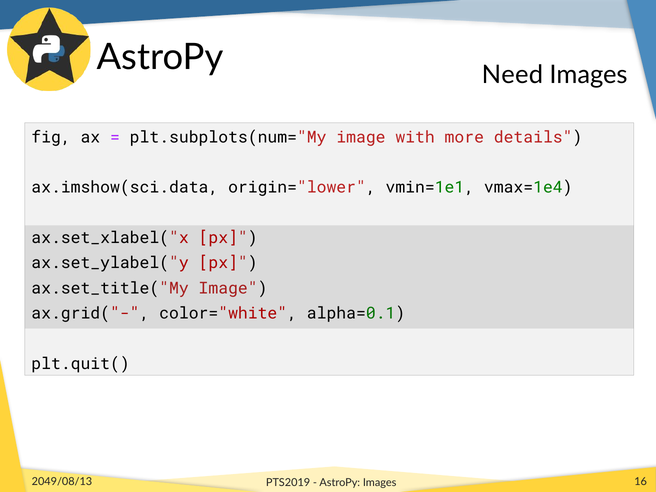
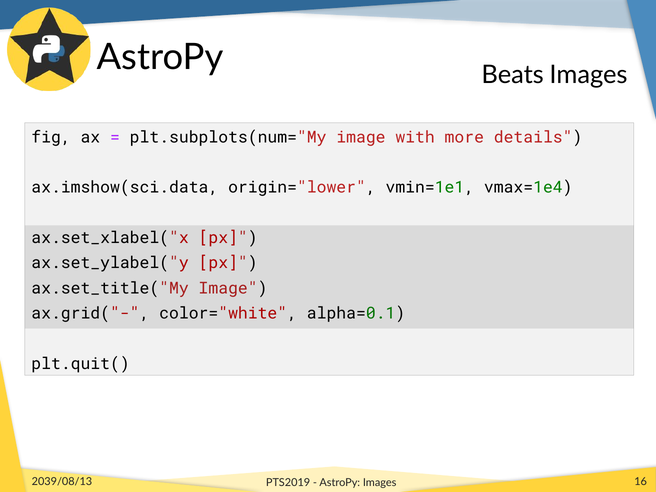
Need: Need -> Beats (513, 75)
2049/08/13: 2049/08/13 -> 2039/08/13 (62, 482)
